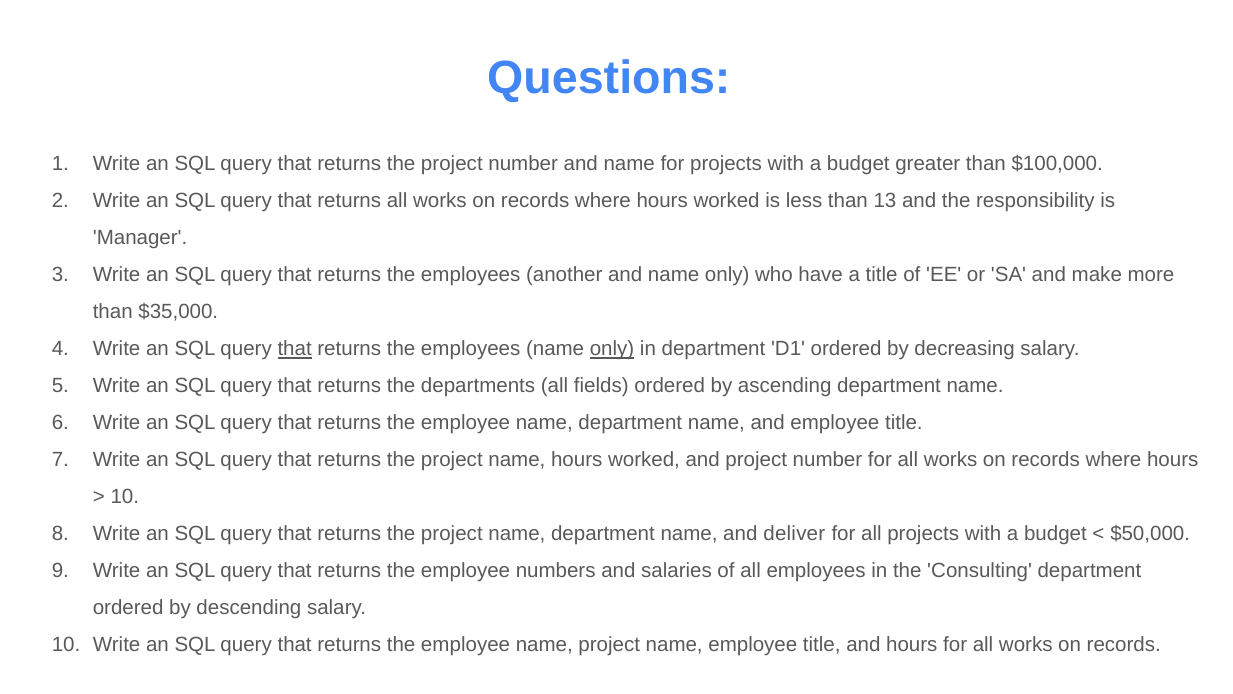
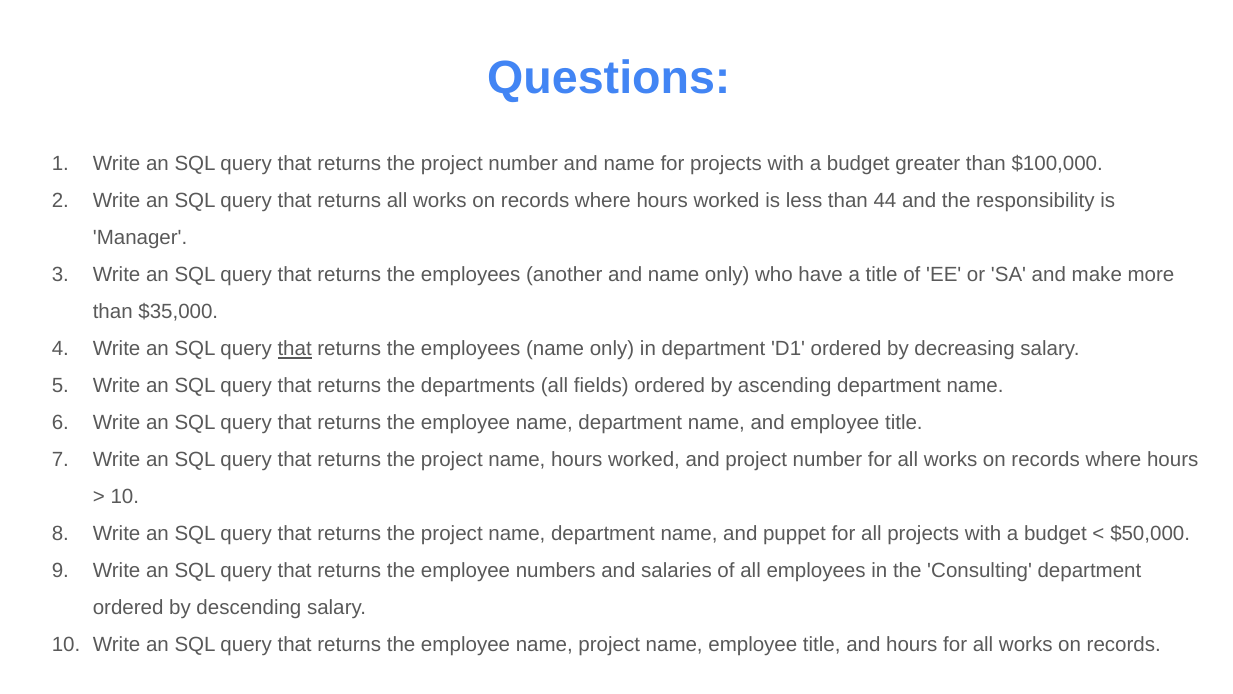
13: 13 -> 44 (885, 201)
only underline: present -> none (612, 349)
deliver: deliver -> puppet (794, 534)
